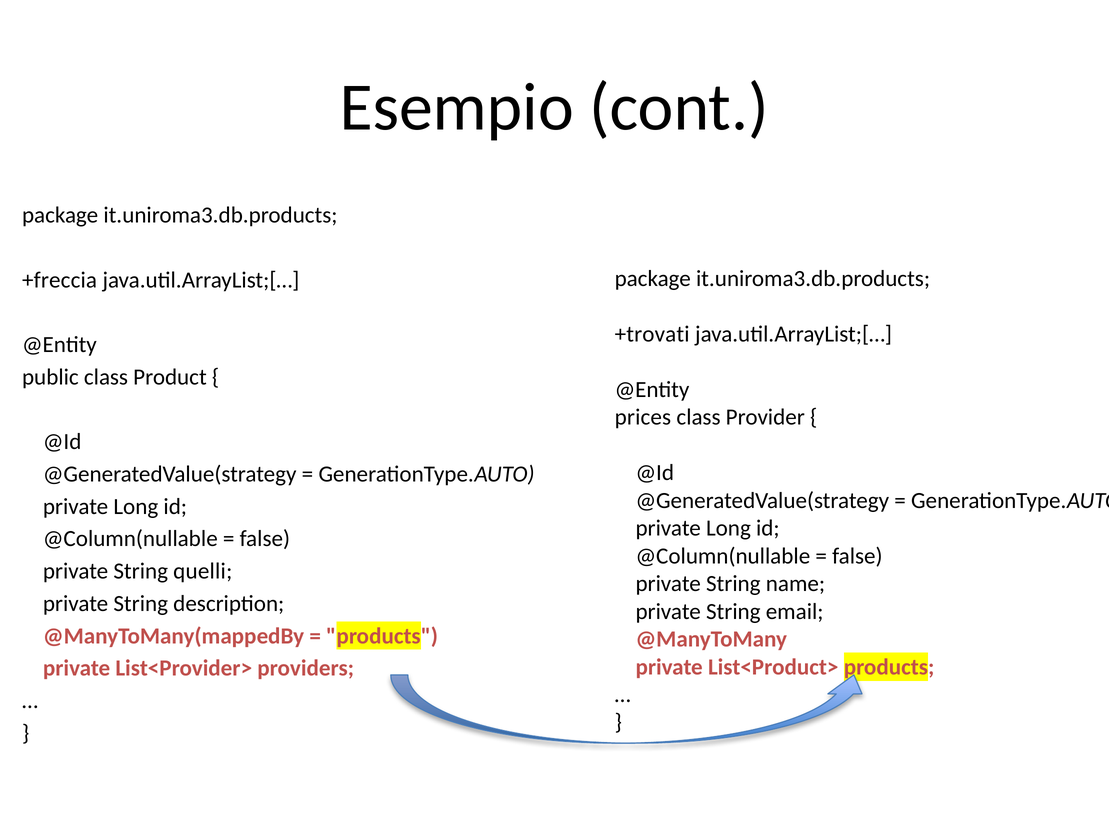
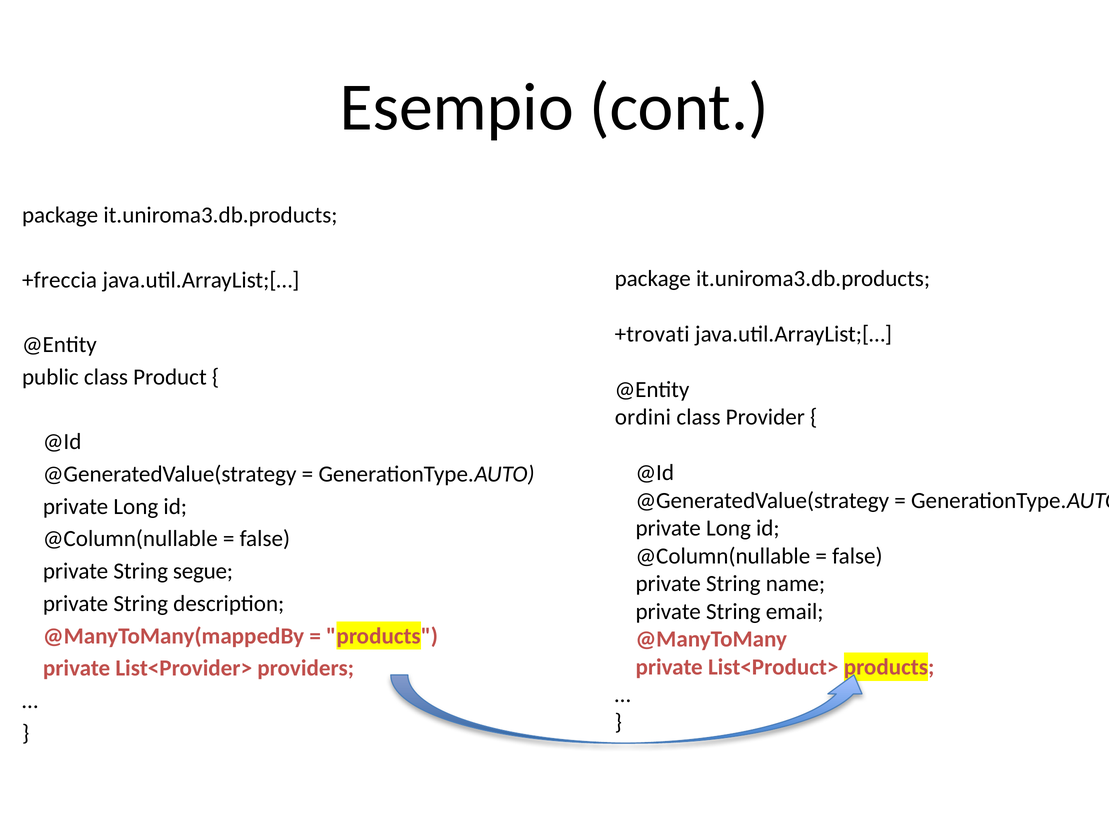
prices: prices -> ordini (643, 417)
quelli: quelli -> segue (203, 571)
